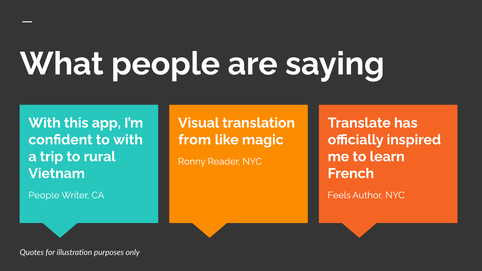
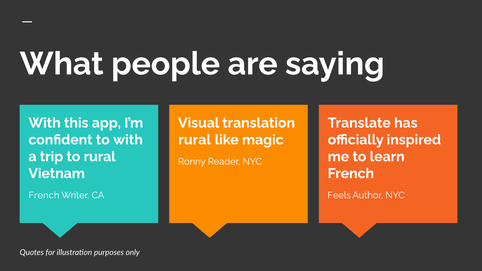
from: from -> rural (195, 140)
People: People -> French (44, 195)
